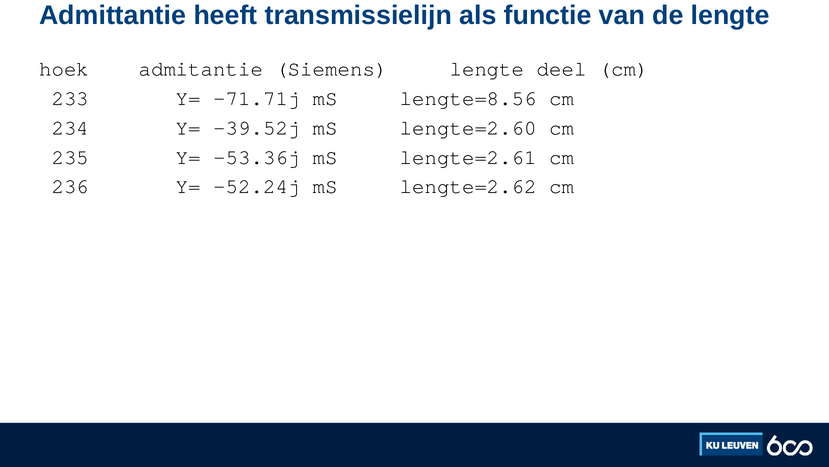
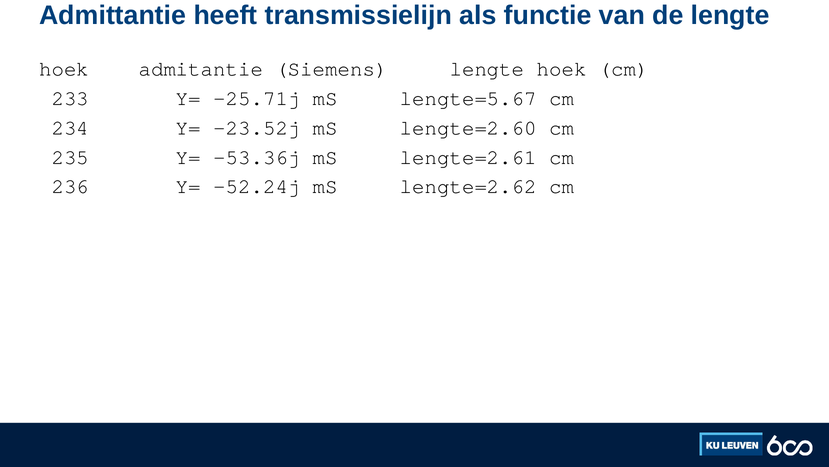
lengte deel: deel -> hoek (562, 69)
-71.71j: -71.71j -> -25.71j (257, 98)
lengte=8.56: lengte=8.56 -> lengte=5.67 (468, 98)
-39.52j: -39.52j -> -23.52j (257, 128)
